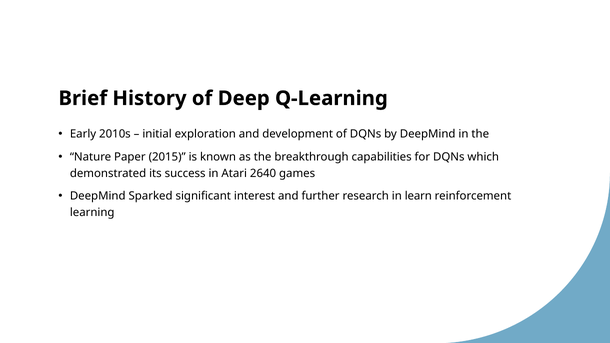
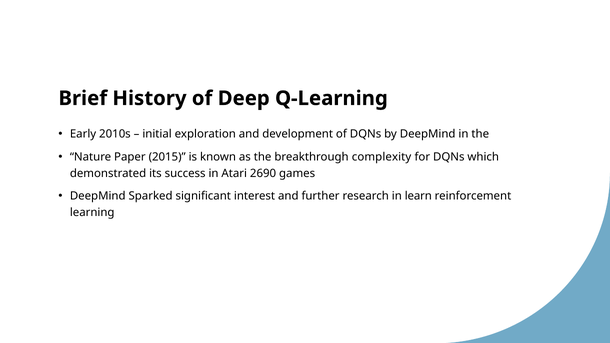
capabilities: capabilities -> complexity (382, 157)
2640: 2640 -> 2690 (263, 173)
